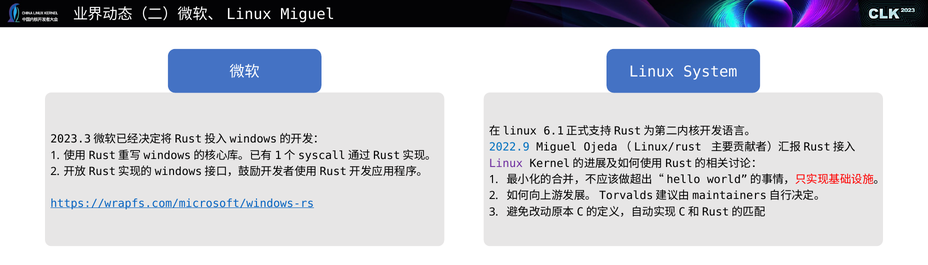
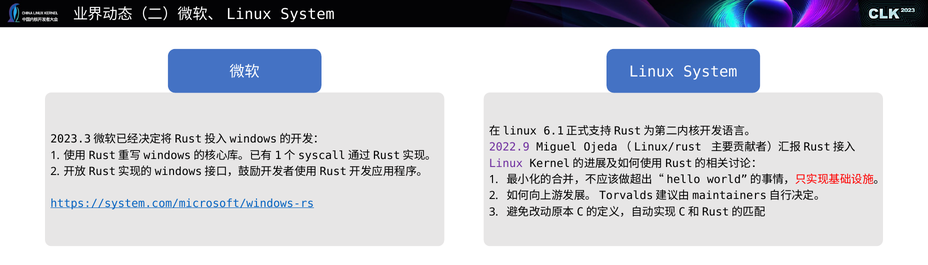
Miguel: Miguel -> System (308, 14)
2022.9 colour: blue -> purple (509, 147)
https://wrapfs.com/microsoft/windows-rs: https://wrapfs.com/microsoft/windows-rs -> https://system.com/microsoft/windows-rs (182, 204)
